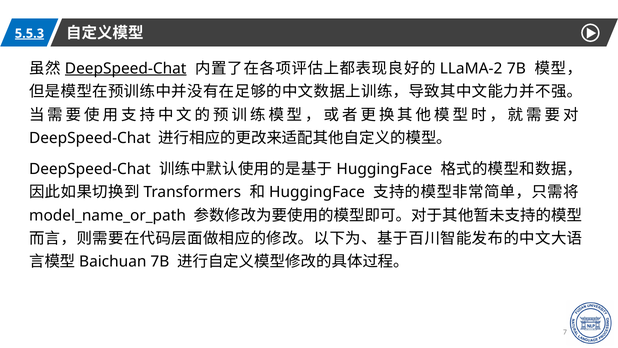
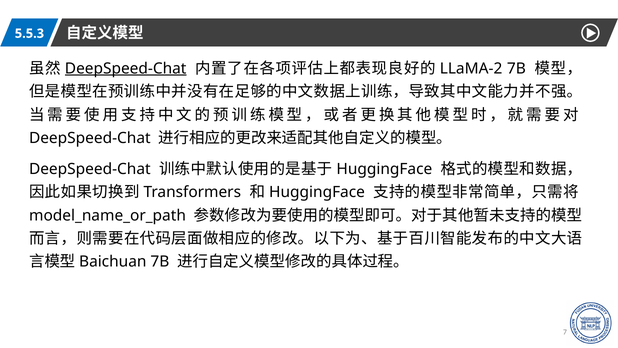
5.5.3 underline: present -> none (29, 34)
